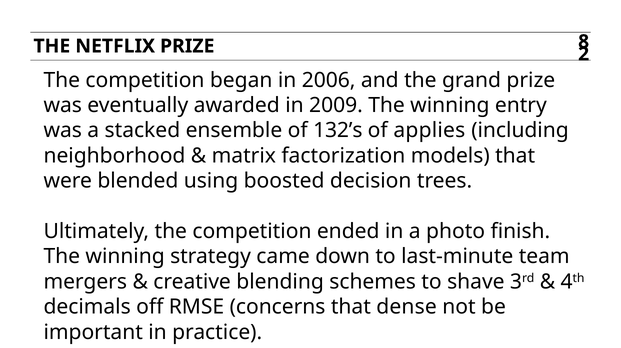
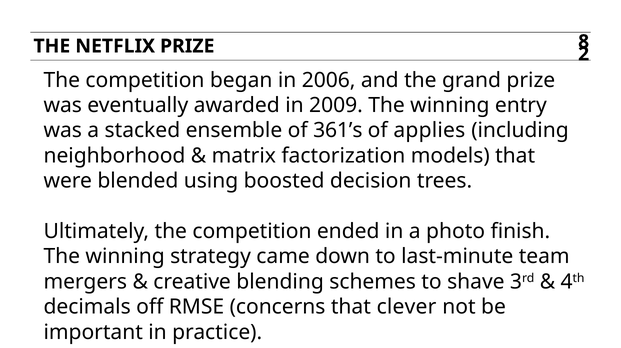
132’s: 132’s -> 361’s (338, 131)
dense: dense -> clever (407, 308)
